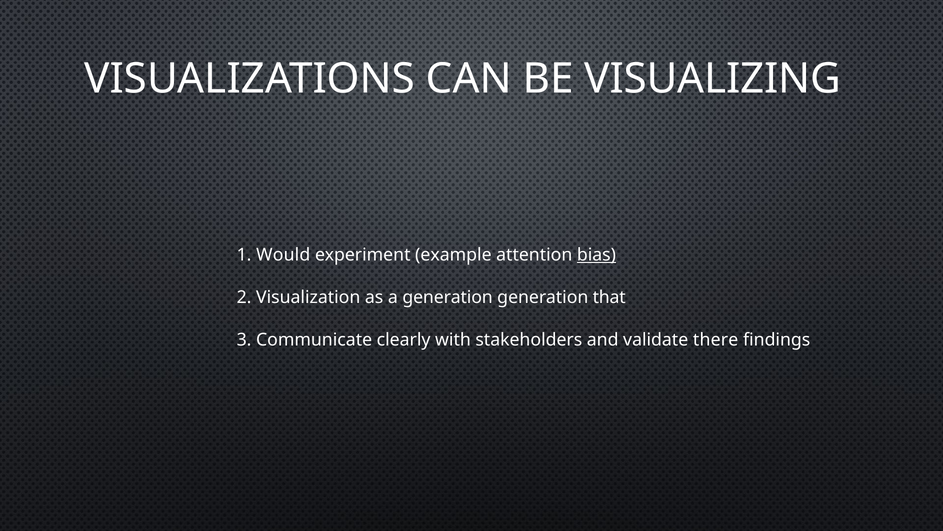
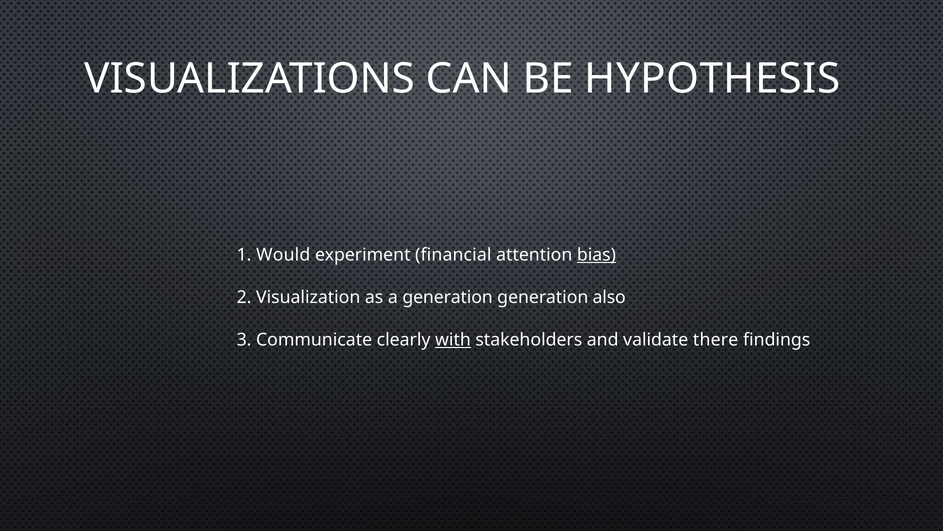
VISUALIZING: VISUALIZING -> HYPOTHESIS (712, 79)
example: example -> financial (453, 255)
that: that -> also (609, 297)
with underline: none -> present (453, 340)
